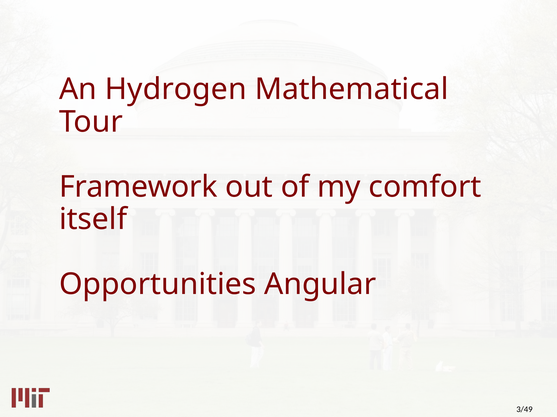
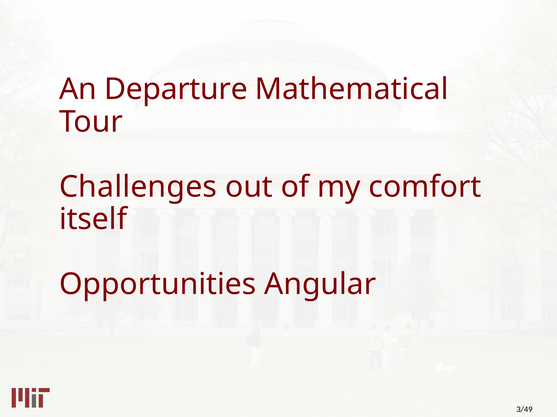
Hydrogen: Hydrogen -> Departure (176, 89)
Framework: Framework -> Challenges (138, 187)
